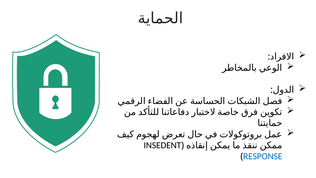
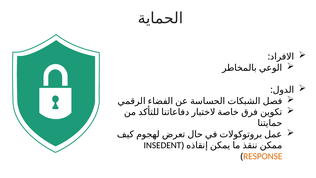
RESPONSE colour: blue -> orange (263, 156)
